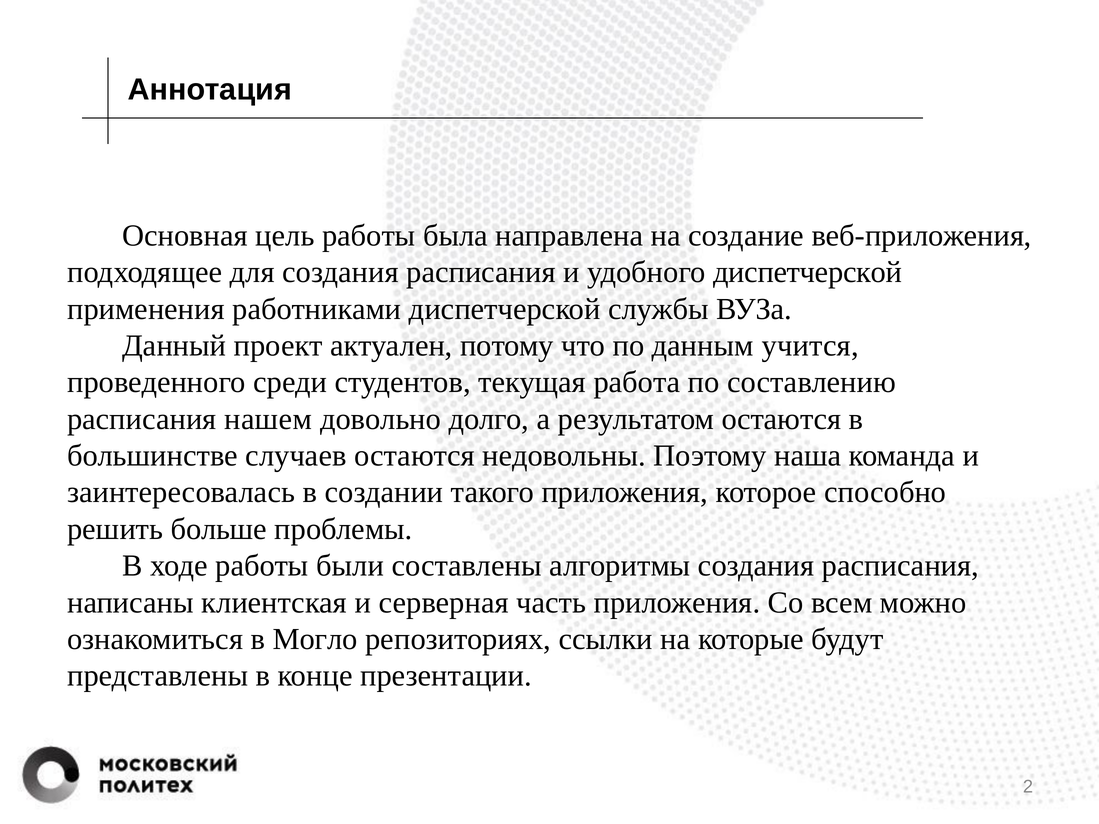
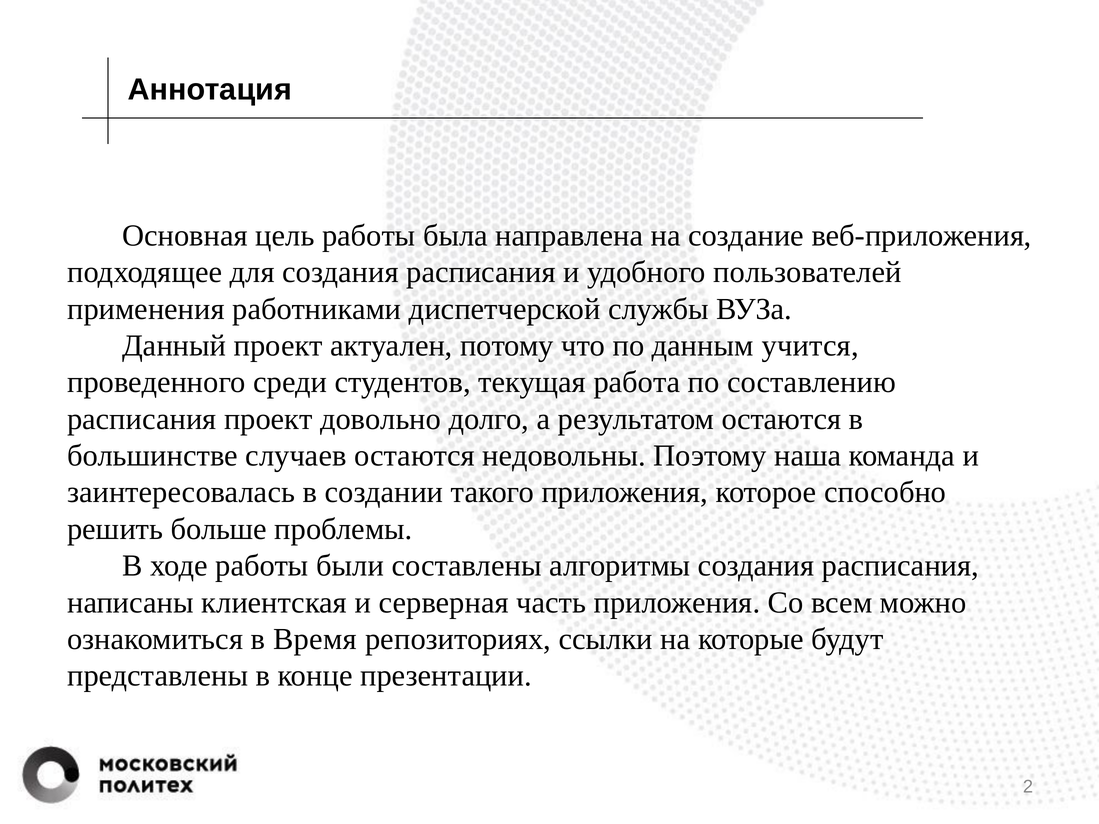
удобного диспетчерской: диспетчерской -> пользователей (807, 272)
расписания нашем: нашем -> проект (268, 419)
Могло: Могло -> Время (315, 639)
